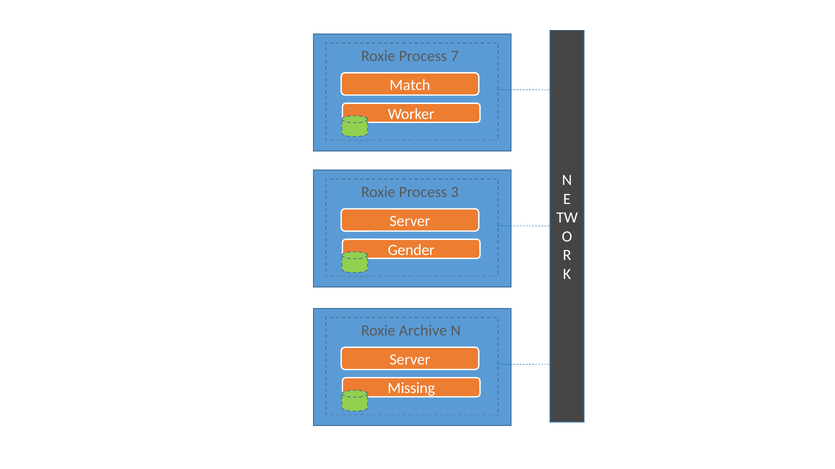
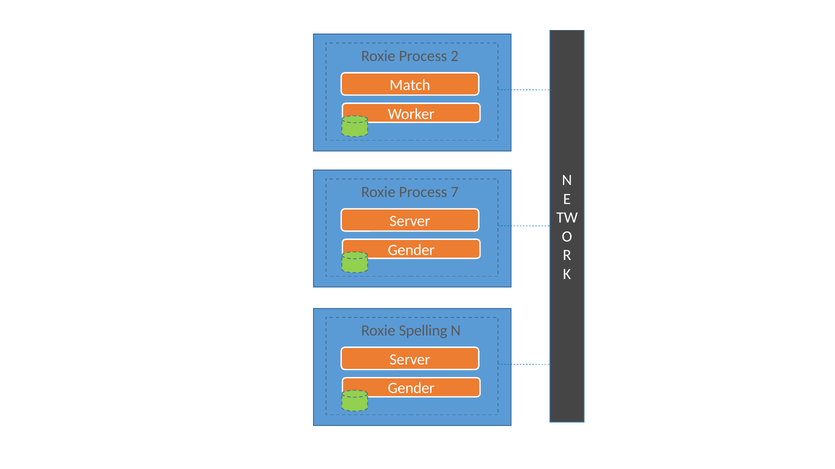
7: 7 -> 2 (455, 56)
3: 3 -> 7 (455, 192)
Archive: Archive -> Spelling (423, 331)
Missing: Missing -> Gender (411, 389)
